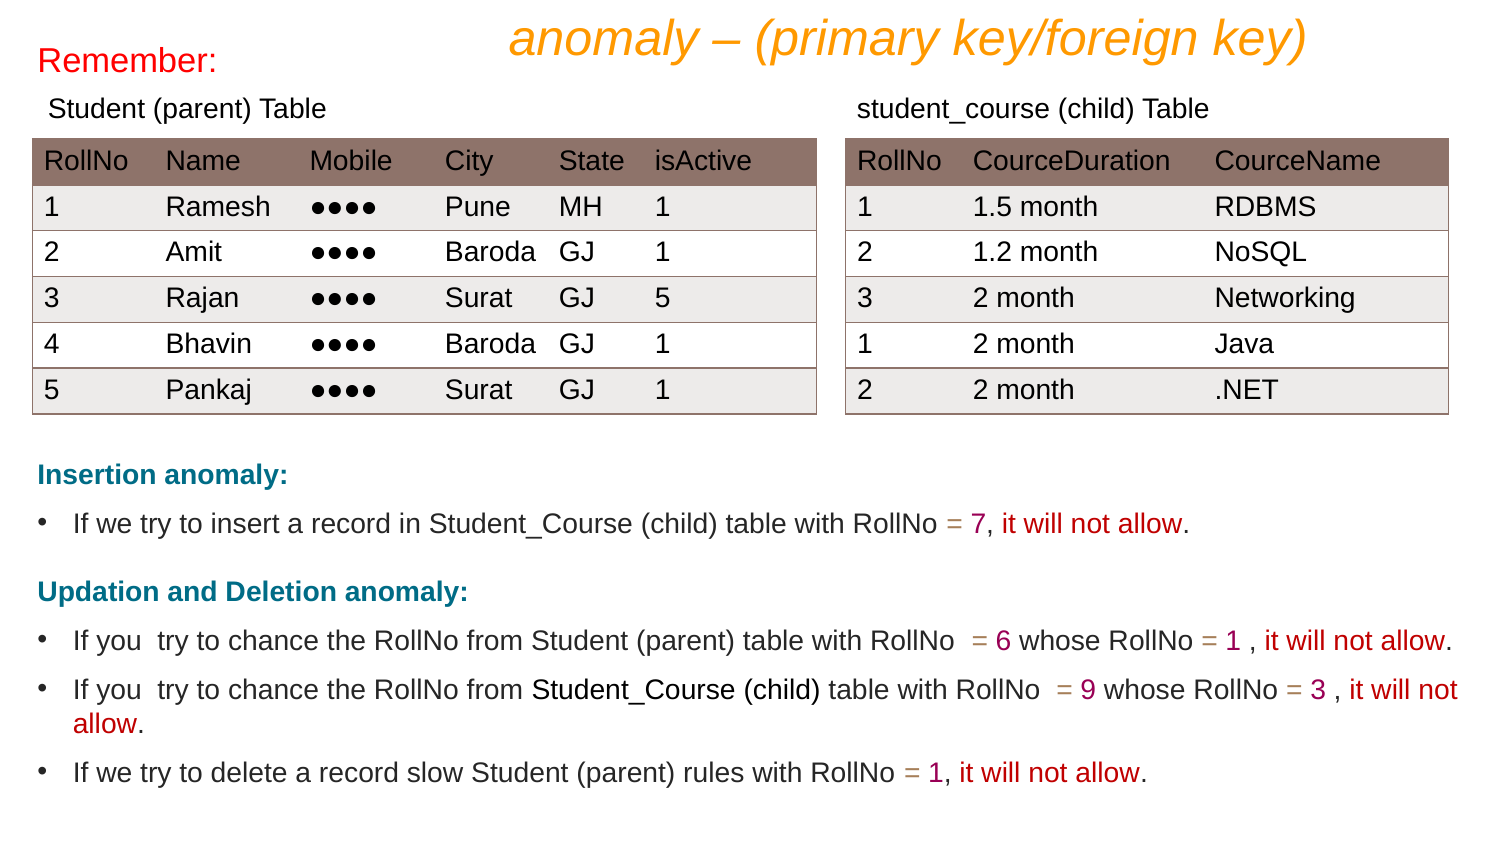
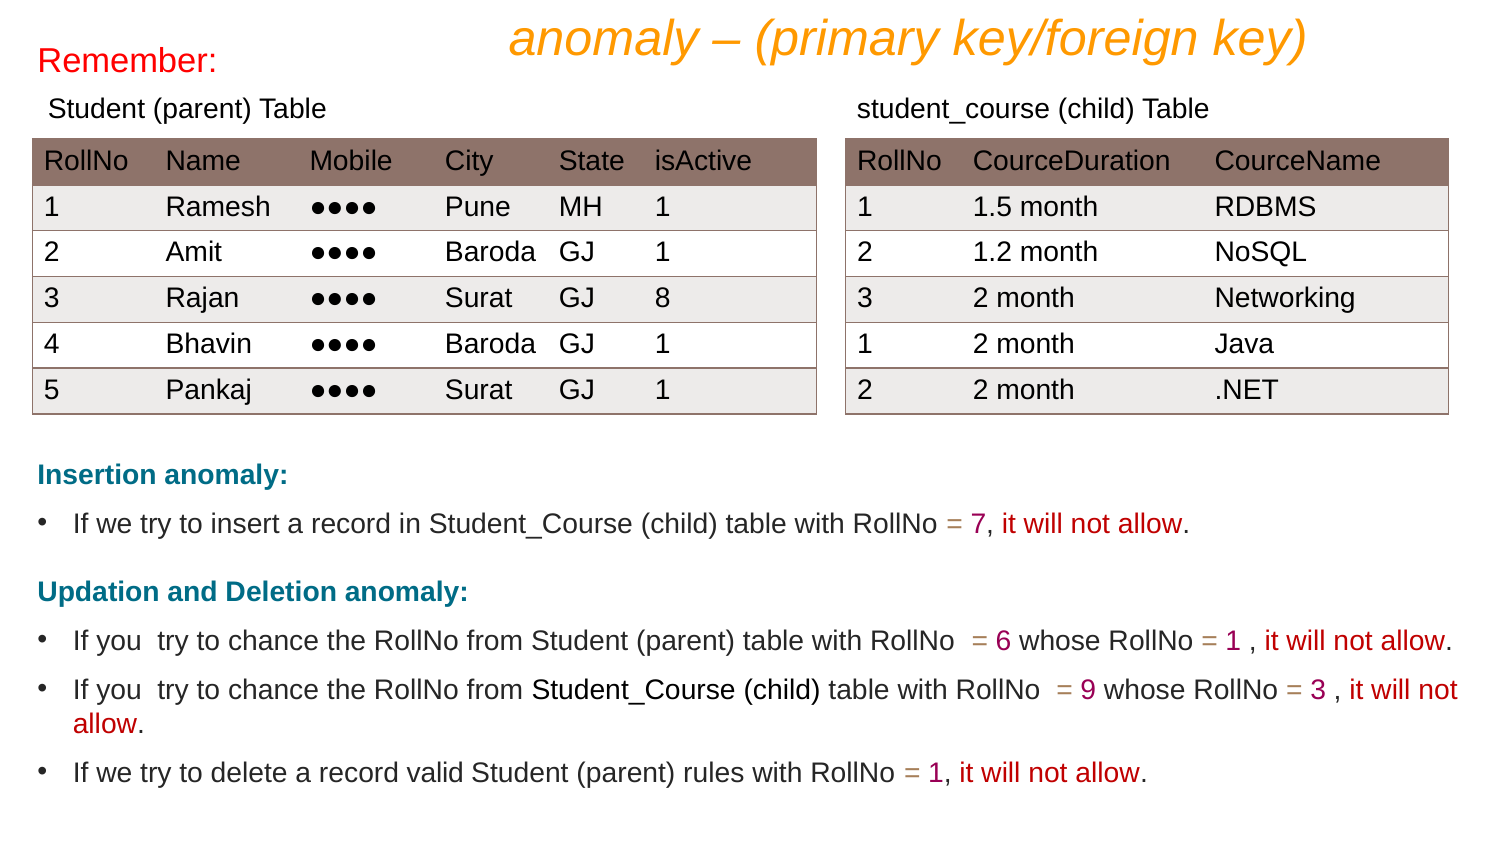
GJ 5: 5 -> 8 (663, 298)
slow: slow -> valid (435, 773)
